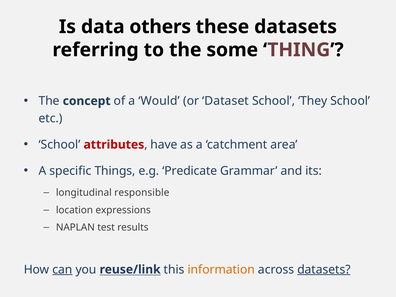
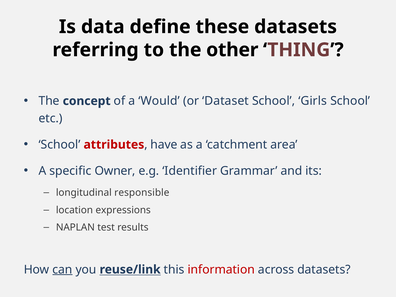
others: others -> define (160, 27)
some: some -> other (232, 50)
They: They -> Girls (313, 101)
Things: Things -> Owner (115, 171)
Predicate: Predicate -> Identifier (190, 171)
information colour: orange -> red (221, 270)
datasets underline: present -> none (324, 270)
